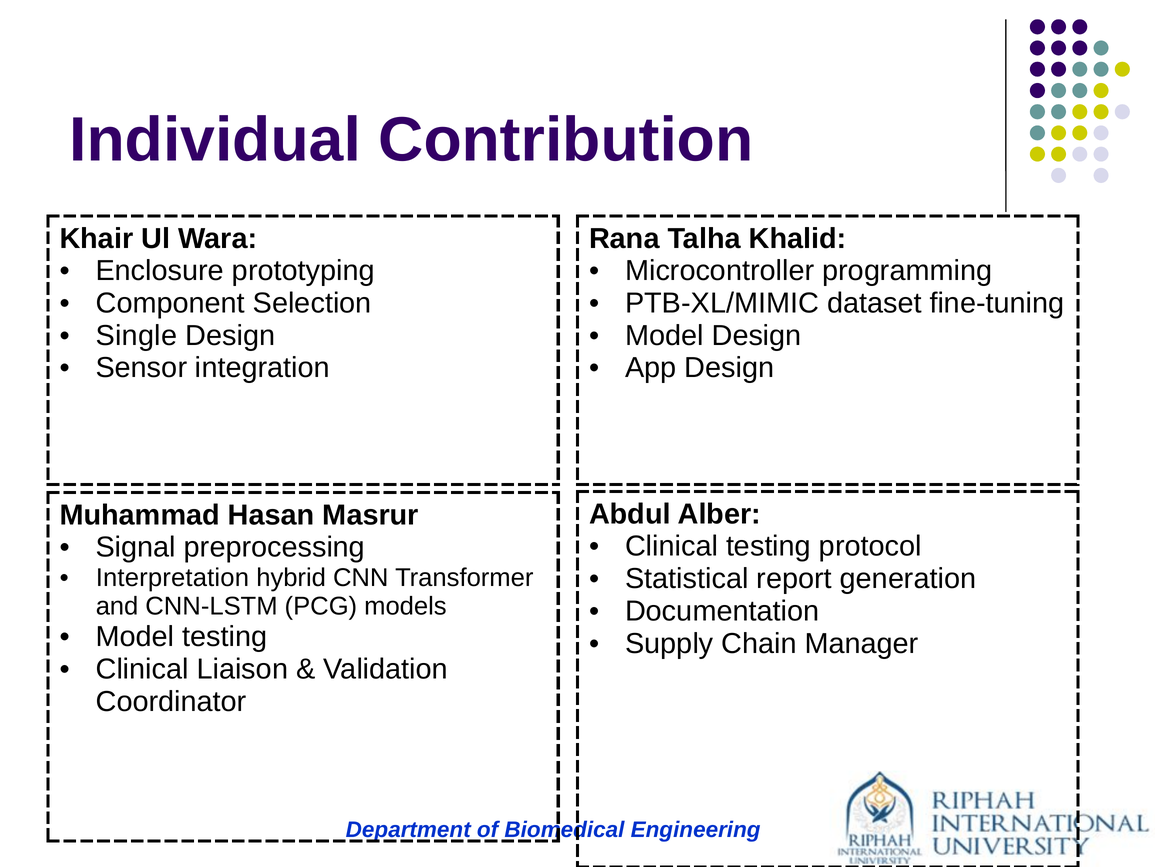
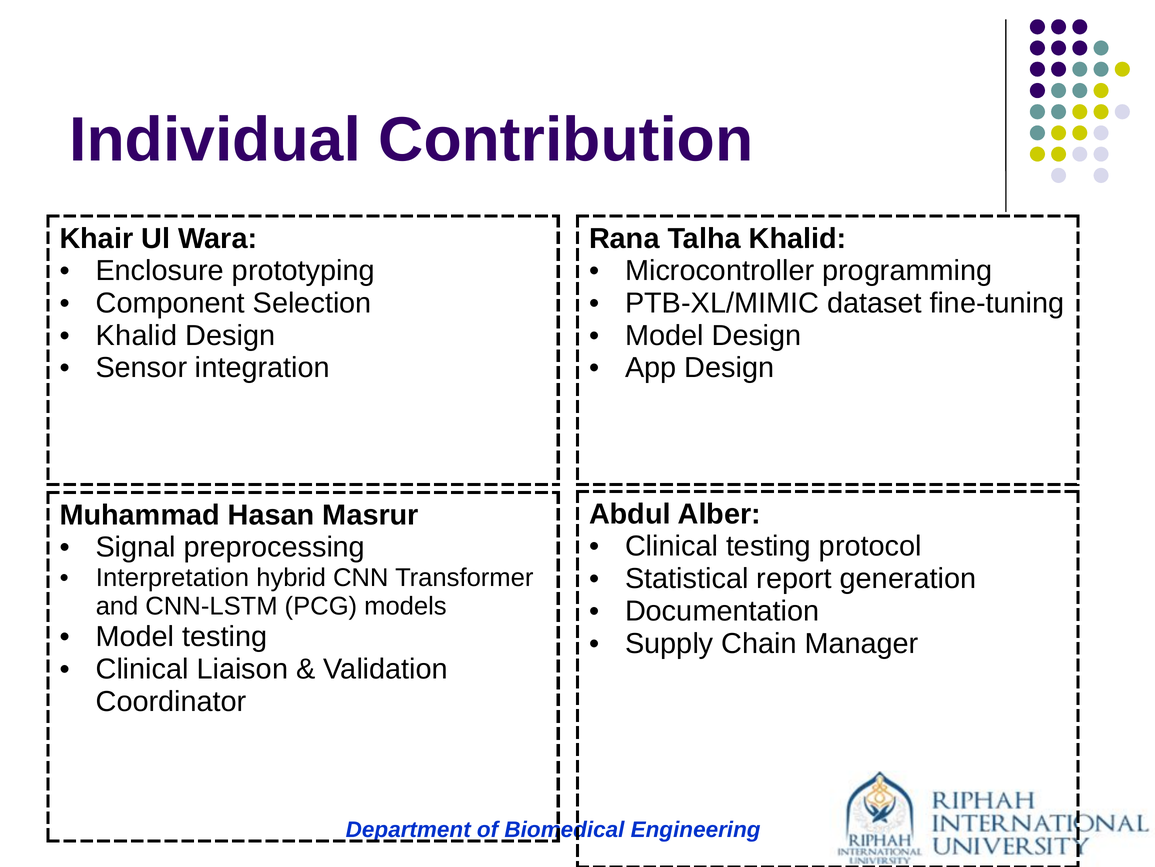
Single: Single -> Khalid (136, 335)
